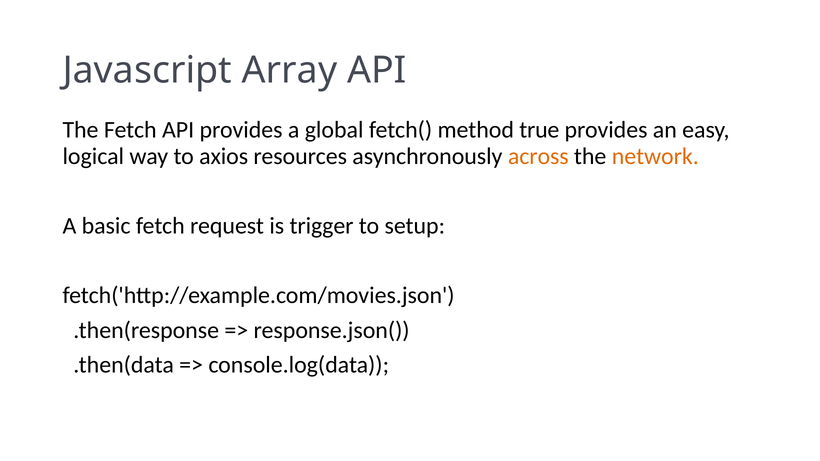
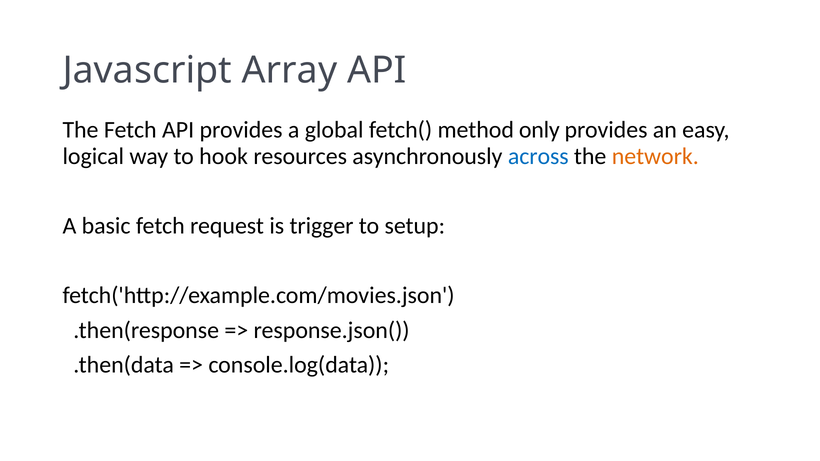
true: true -> only (539, 130)
axios: axios -> hook (224, 156)
across colour: orange -> blue (538, 156)
